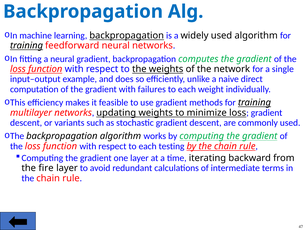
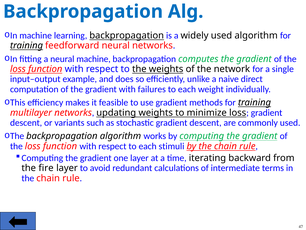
neural gradient: gradient -> machine (94, 59)
testing: testing -> stimuli (171, 146)
